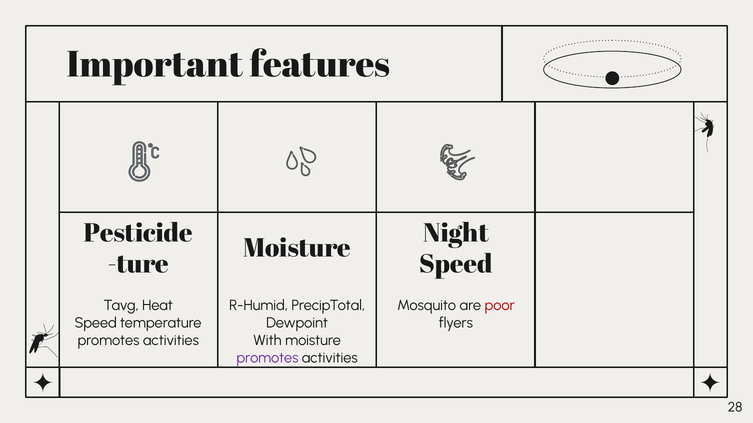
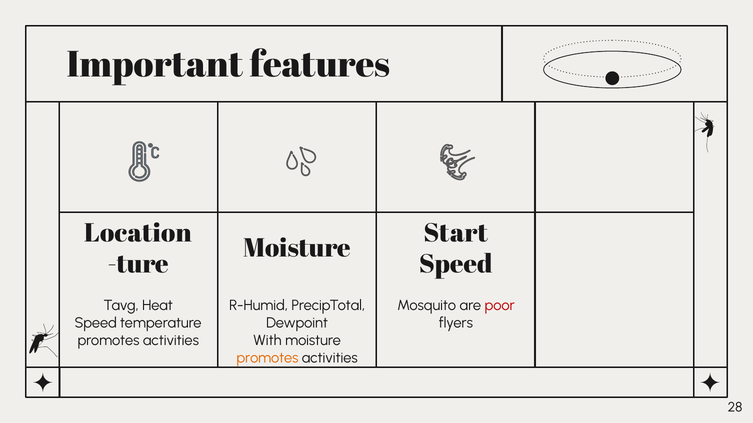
Pesticide: Pesticide -> Location (138, 233)
Night: Night -> Start (456, 233)
promotes colour: purple -> orange (267, 359)
